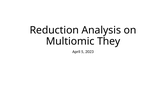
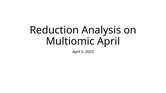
Multiomic They: They -> April (109, 41)
